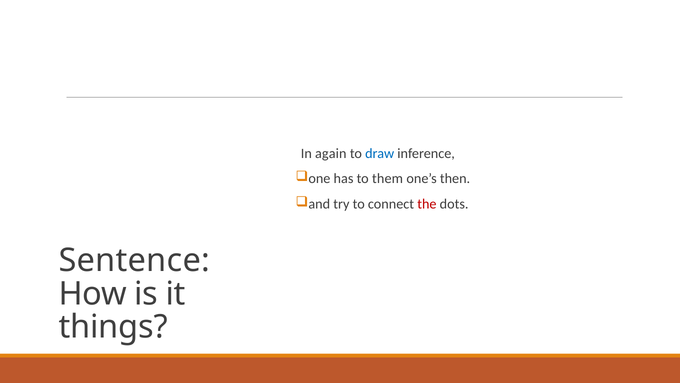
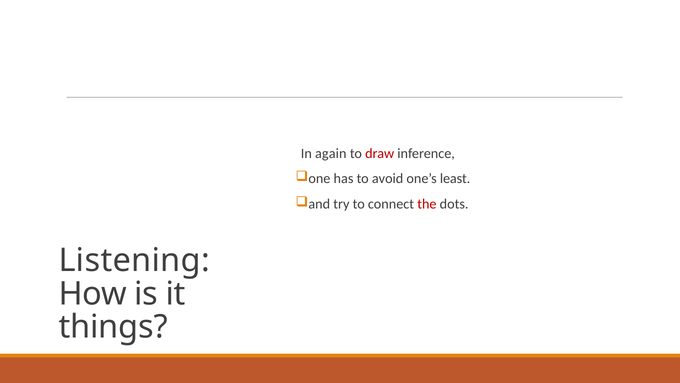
draw colour: blue -> red (380, 153)
them: them -> avoid (388, 179)
then: then -> least (455, 179)
Sentence: Sentence -> Listening (134, 260)
